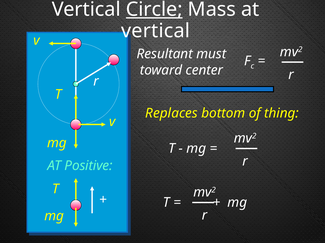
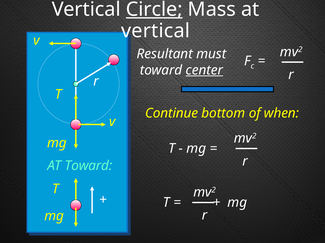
center underline: none -> present (204, 70)
Replaces: Replaces -> Continue (172, 114)
thing: thing -> when (282, 114)
AT Positive: Positive -> Toward (89, 166)
